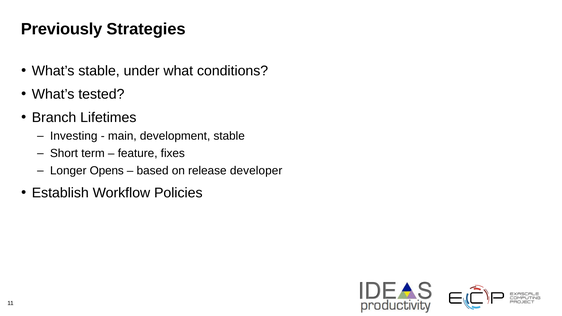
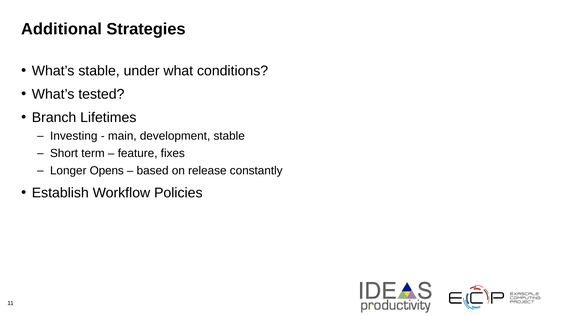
Previously: Previously -> Additional (61, 29)
developer: developer -> constantly (256, 171)
